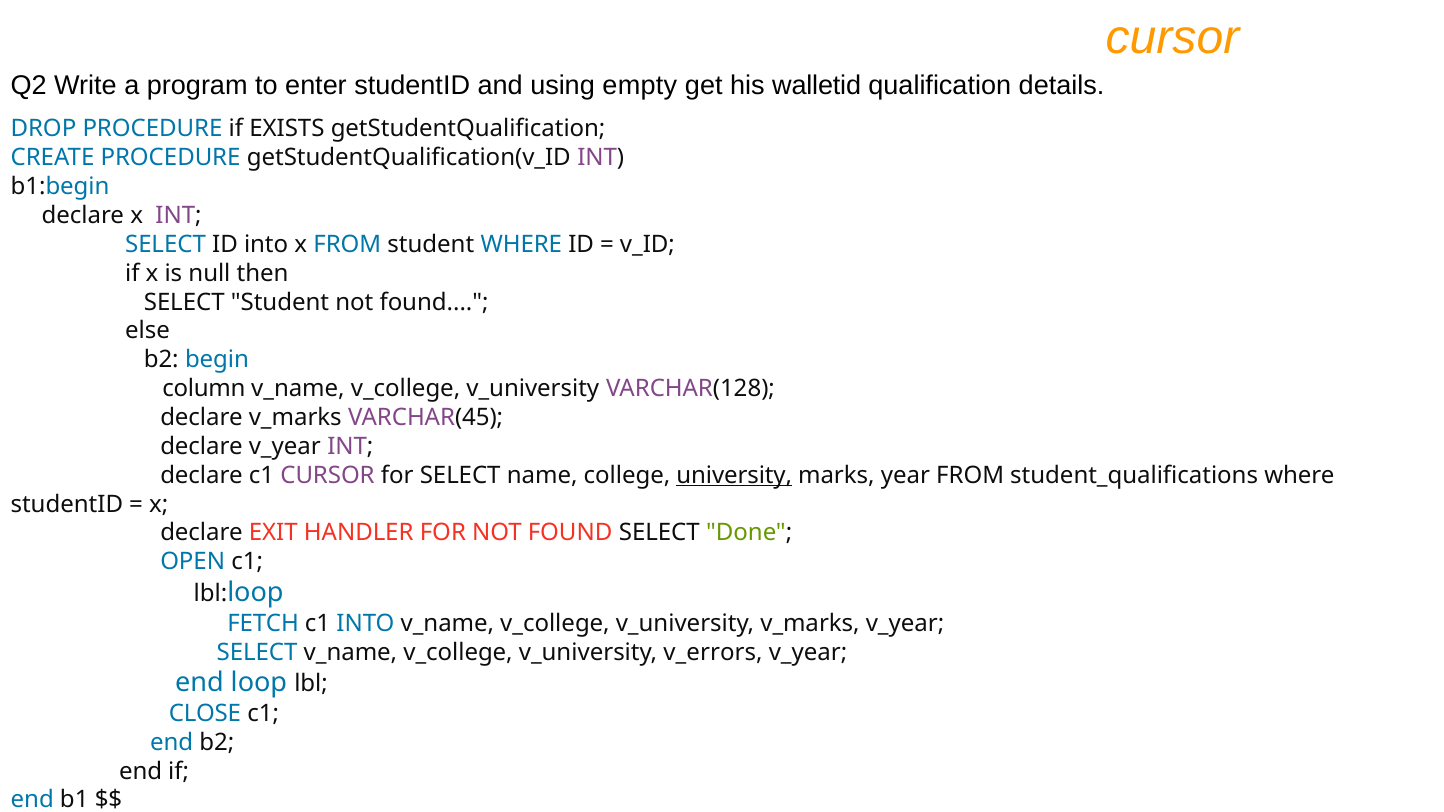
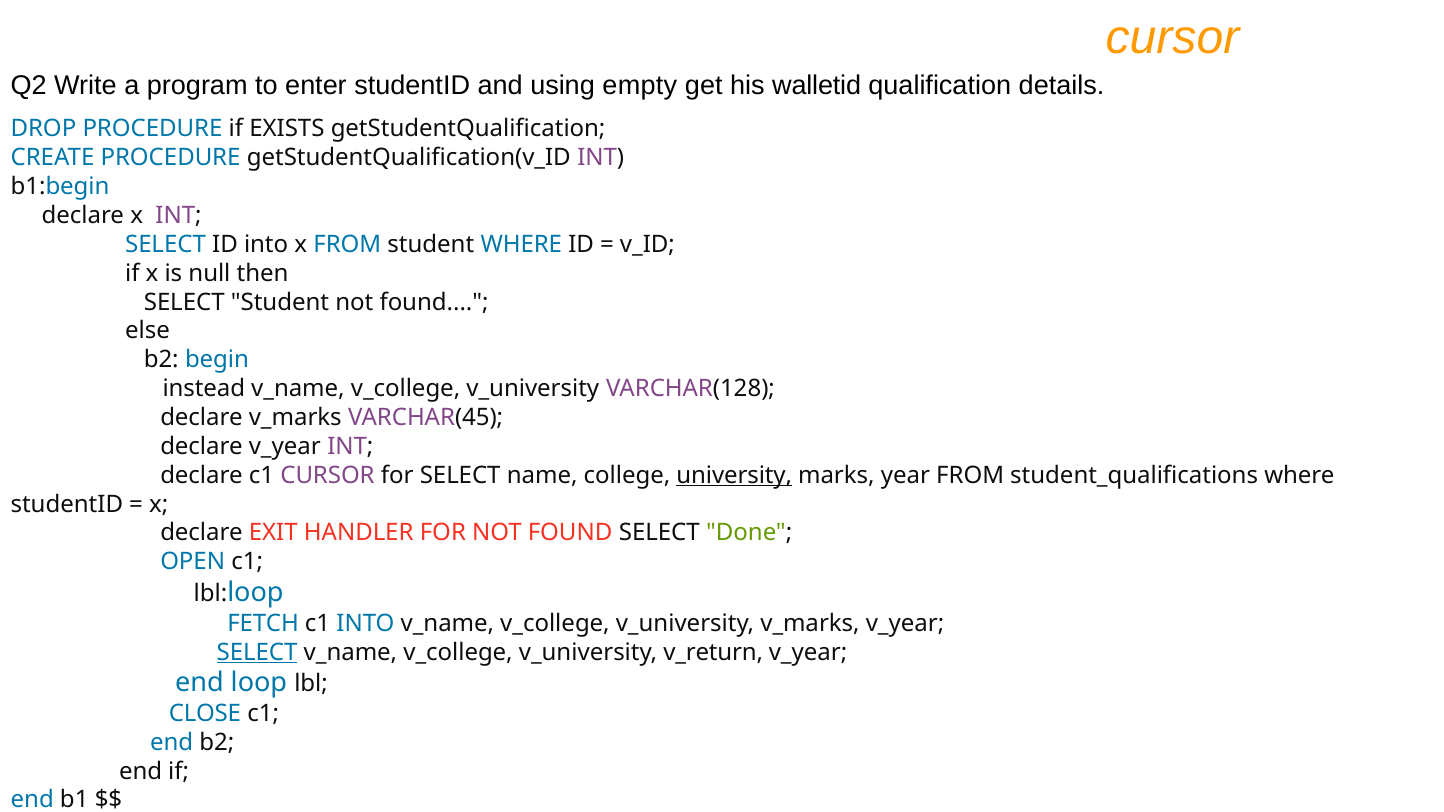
column: column -> instead (204, 389)
SELECT underline: none -> present (257, 652)
v_errors: v_errors -> v_return (713, 652)
